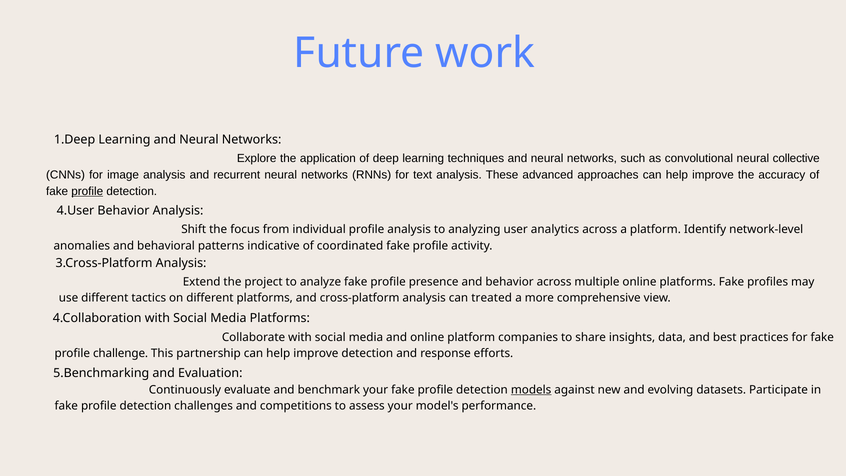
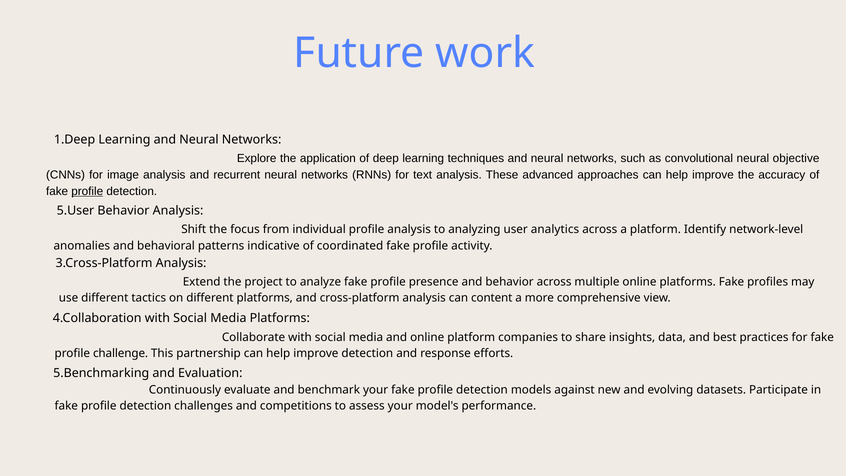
collective: collective -> objective (796, 158)
4.User: 4.User -> 5.User (75, 210)
treated: treated -> content (492, 298)
models underline: present -> none (531, 390)
